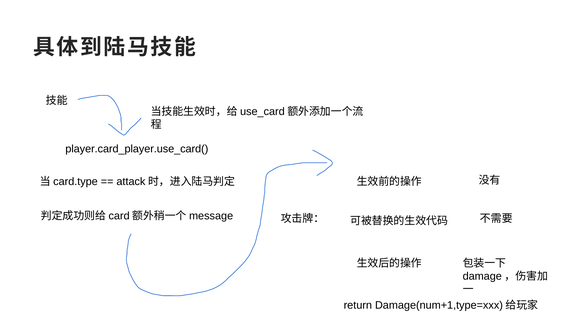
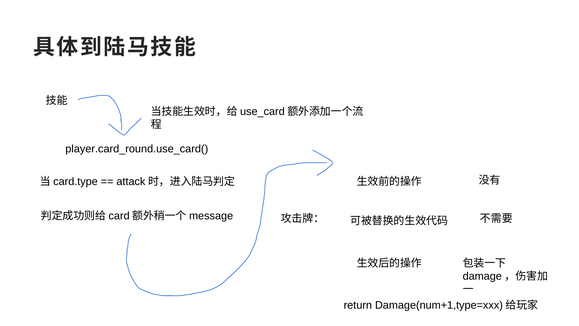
player.card_player.use_card(: player.card_player.use_card( -> player.card_round.use_card( (137, 149)
